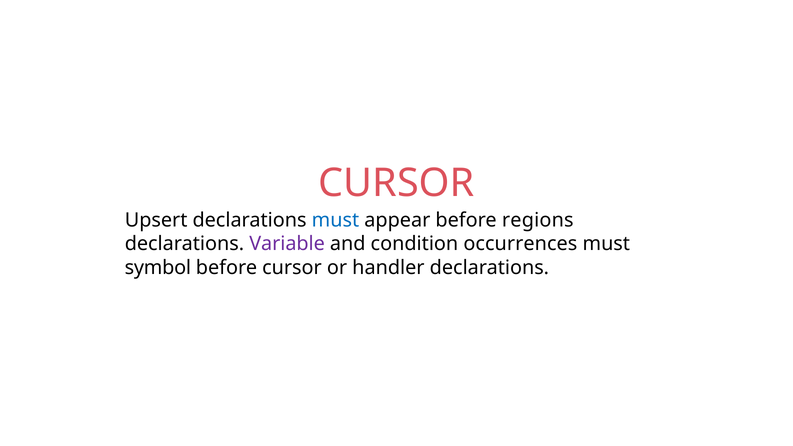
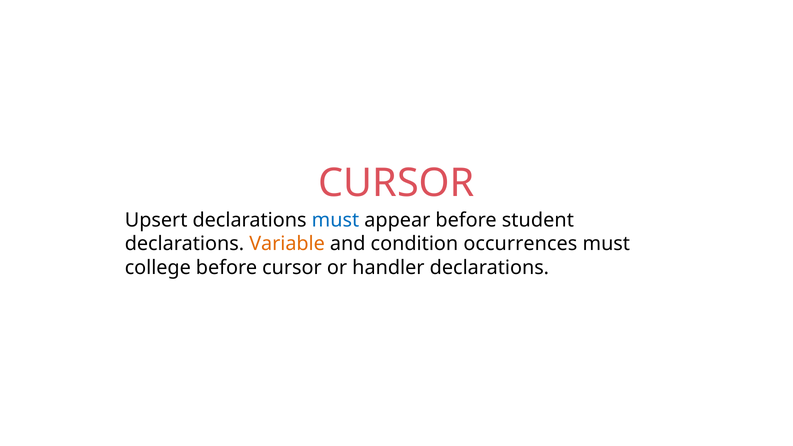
regions: regions -> student (538, 220)
Variable colour: purple -> orange (287, 244)
symbol: symbol -> college (158, 268)
